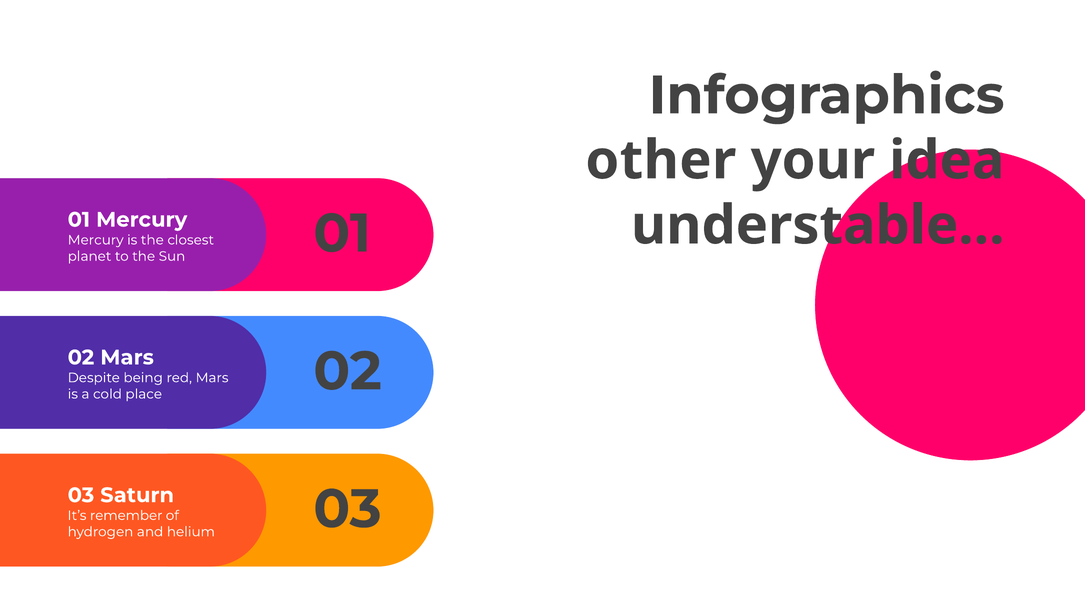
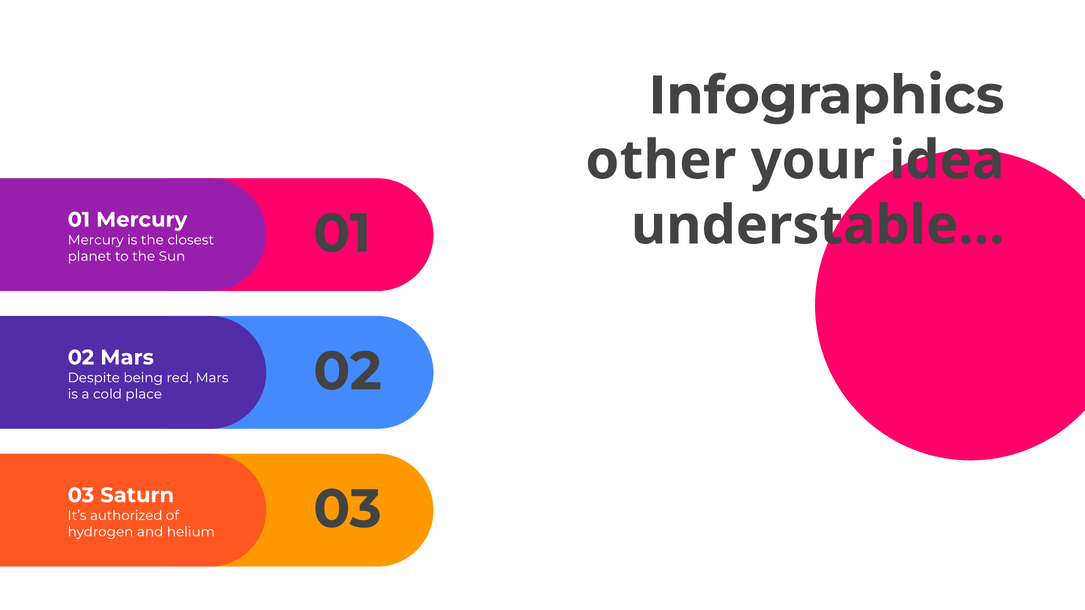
remember: remember -> authorized (126, 516)
